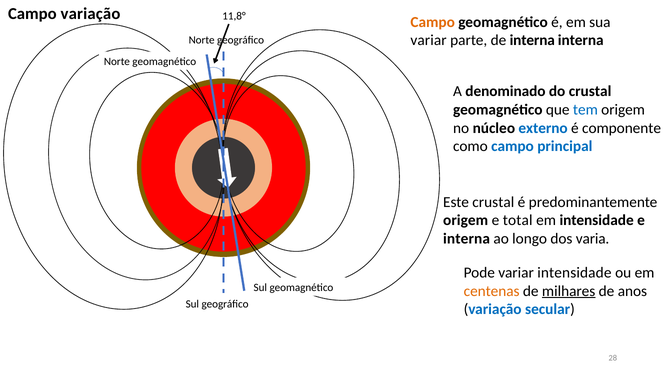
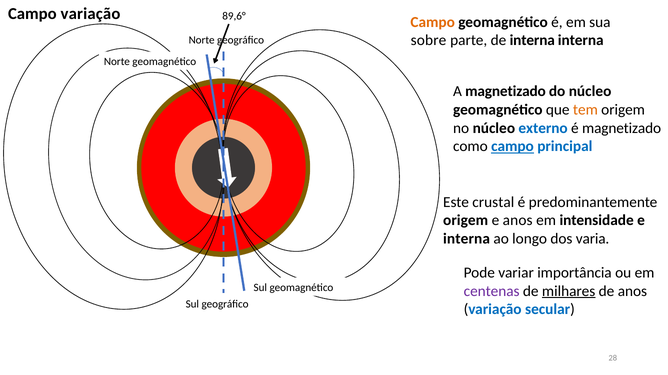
11,8°: 11,8° -> 89,6° (234, 16)
variar: variar -> sobre (429, 41)
A denominado: denominado -> magnetizado (505, 92)
do crustal: crustal -> núcleo (590, 92)
tem colour: blue -> orange (585, 110)
é componente: componente -> magnetizado (622, 128)
campo underline: none -> present (513, 147)
e total: total -> anos (518, 221)
variar intensidade: intensidade -> importância (574, 273)
centenas colour: orange -> purple (492, 292)
